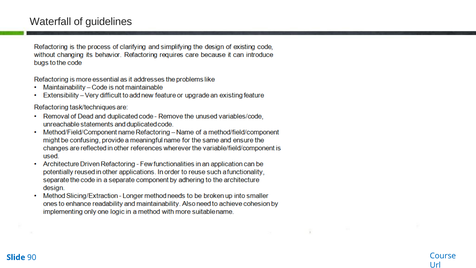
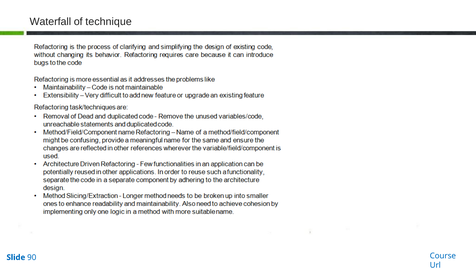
guidelines: guidelines -> technique (109, 22)
